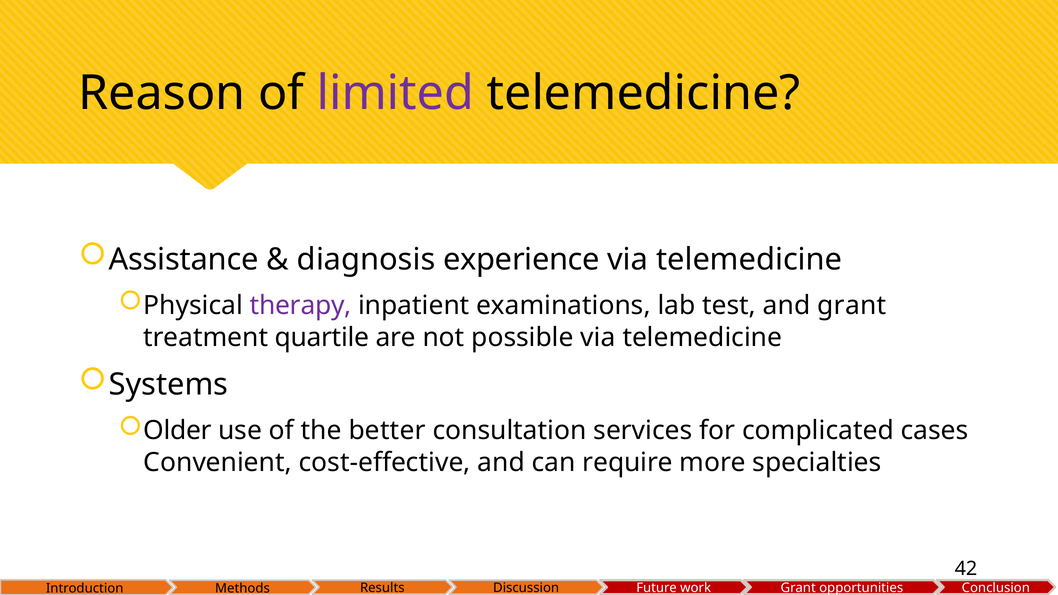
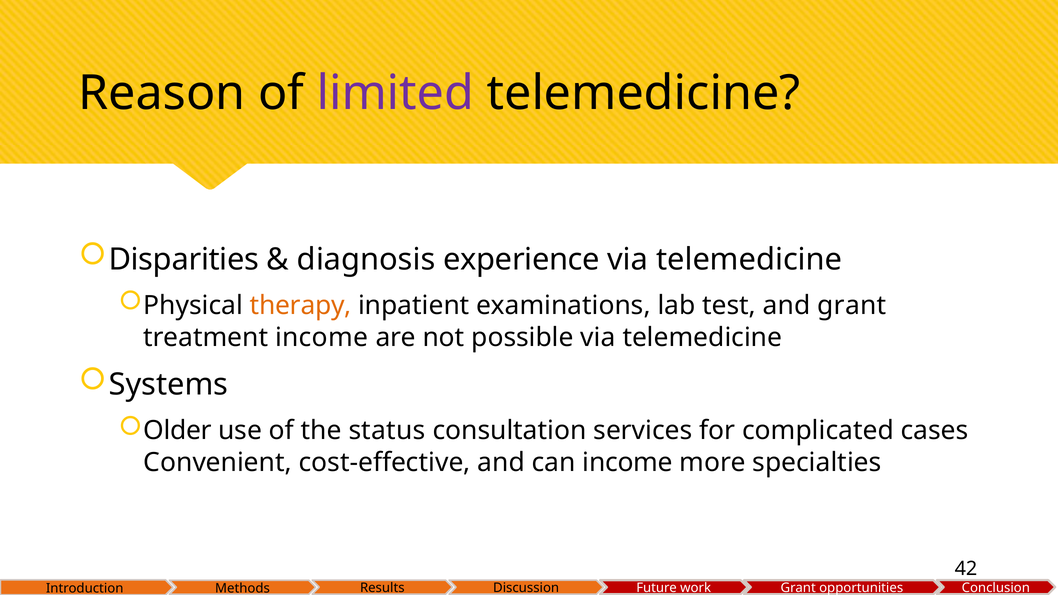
Assistance: Assistance -> Disparities (184, 260)
therapy colour: purple -> orange (301, 306)
treatment quartile: quartile -> income (322, 337)
better: better -> status (387, 431)
can require: require -> income (628, 463)
